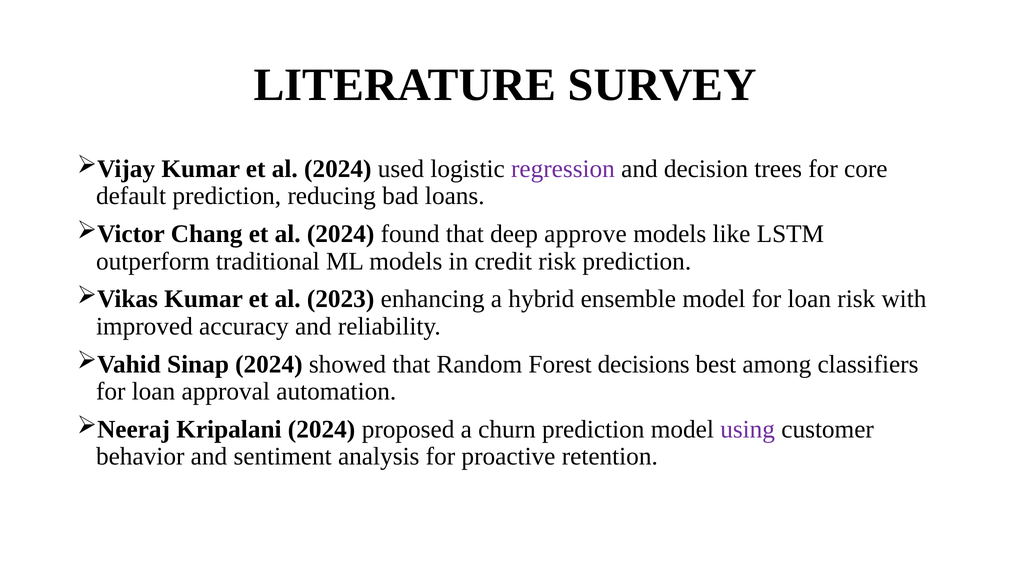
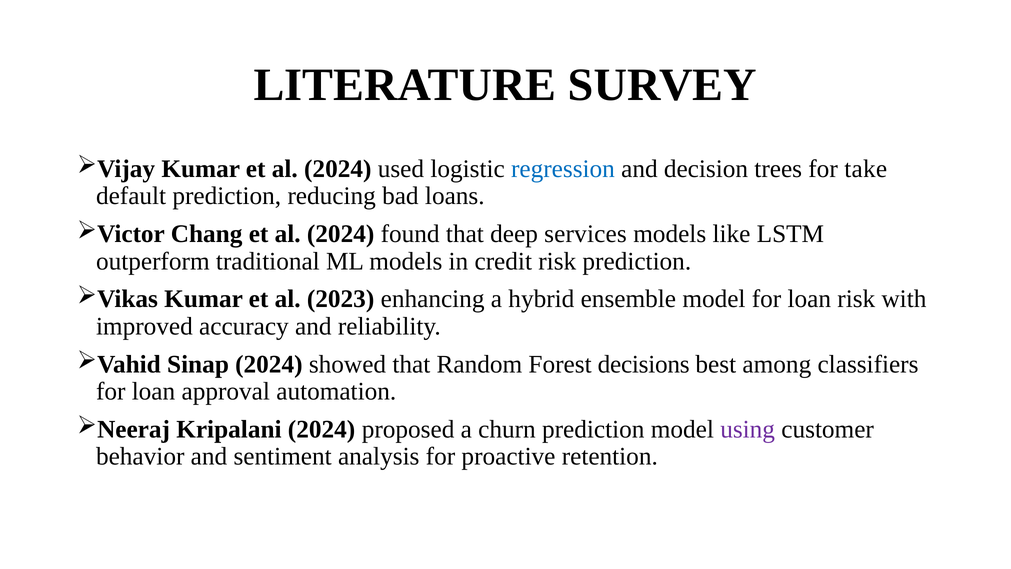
regression colour: purple -> blue (563, 169)
core: core -> take (866, 169)
approve: approve -> services (586, 234)
